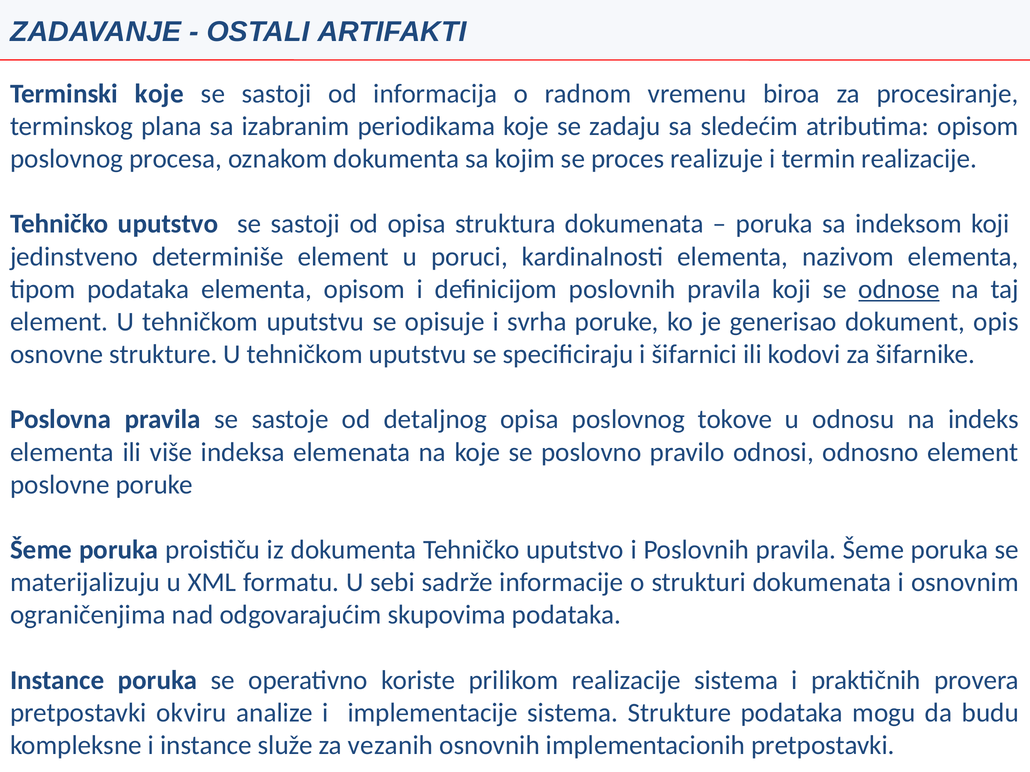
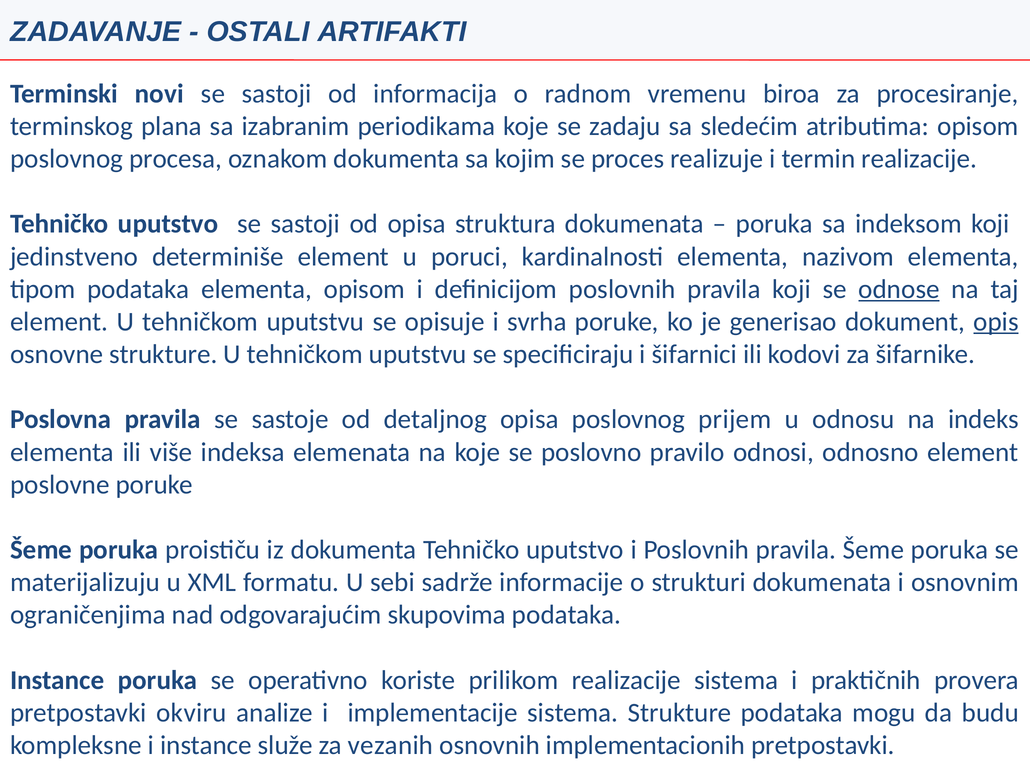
Terminski koje: koje -> novi (159, 94)
opis underline: none -> present (996, 322)
tokove: tokove -> prijem (735, 420)
